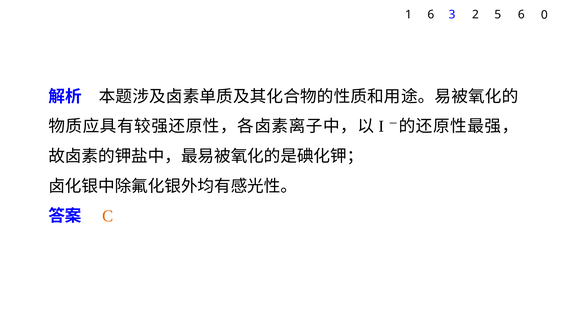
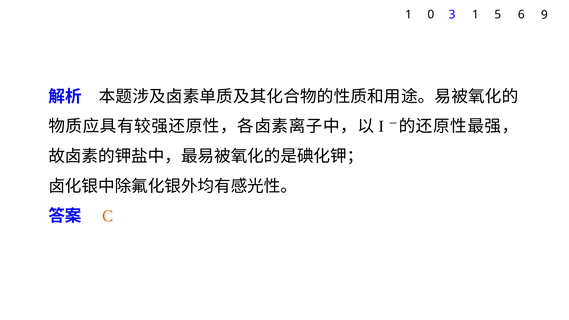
1 6: 6 -> 0 (431, 15)
3 2: 2 -> 1 (475, 15)
0: 0 -> 9 (544, 15)
